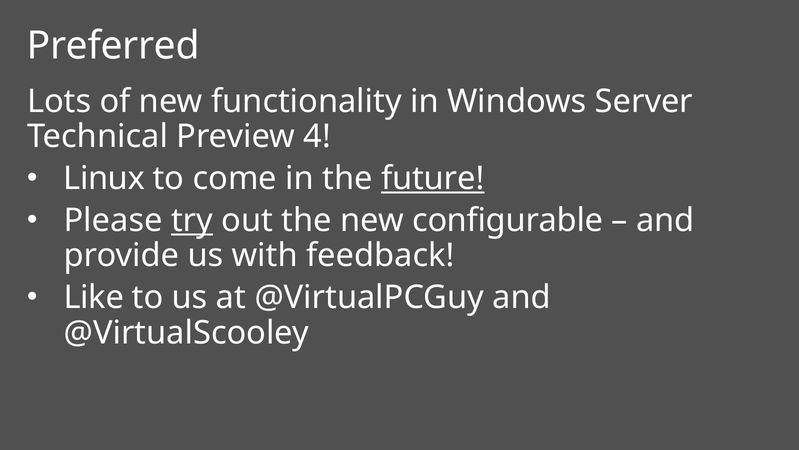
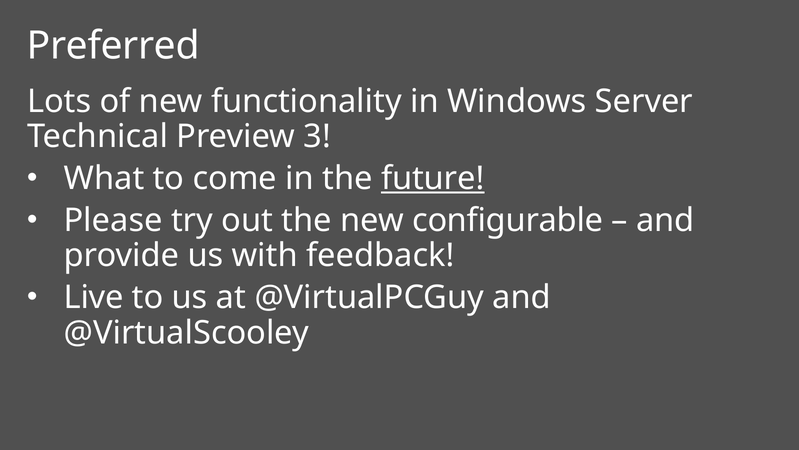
4: 4 -> 3 (317, 136)
Linux: Linux -> What (104, 178)
try underline: present -> none (192, 220)
Like: Like -> Live (94, 297)
